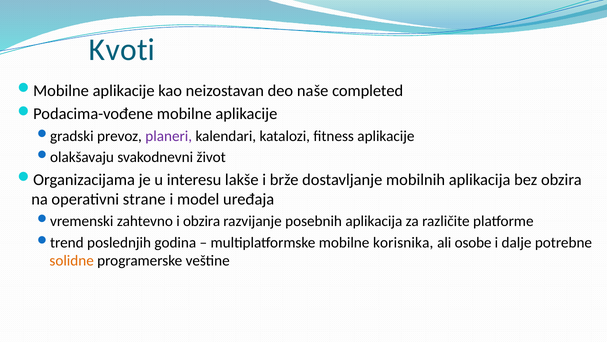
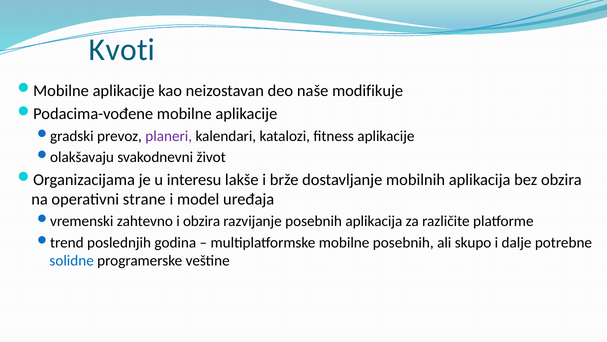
completed: completed -> modifikuje (368, 91)
mobilne korisnika: korisnika -> posebnih (403, 242)
osobe: osobe -> skupo (473, 242)
solidne colour: orange -> blue (72, 261)
